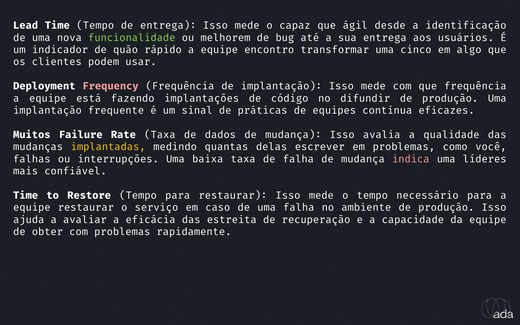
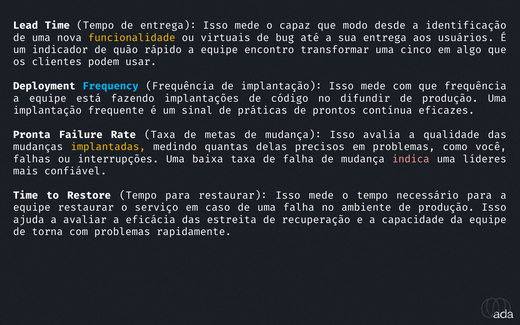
ágil: ágil -> modo (355, 26)
funcionalidade colour: light green -> yellow (132, 38)
melhorem: melhorem -> virtuais (225, 38)
Frequency colour: pink -> light blue (111, 86)
equipes: equipes -> prontos (334, 111)
Muitos: Muitos -> Pronta (32, 135)
dados: dados -> metas (220, 135)
escrever: escrever -> precisos (320, 147)
obter: obter -> torna (47, 232)
